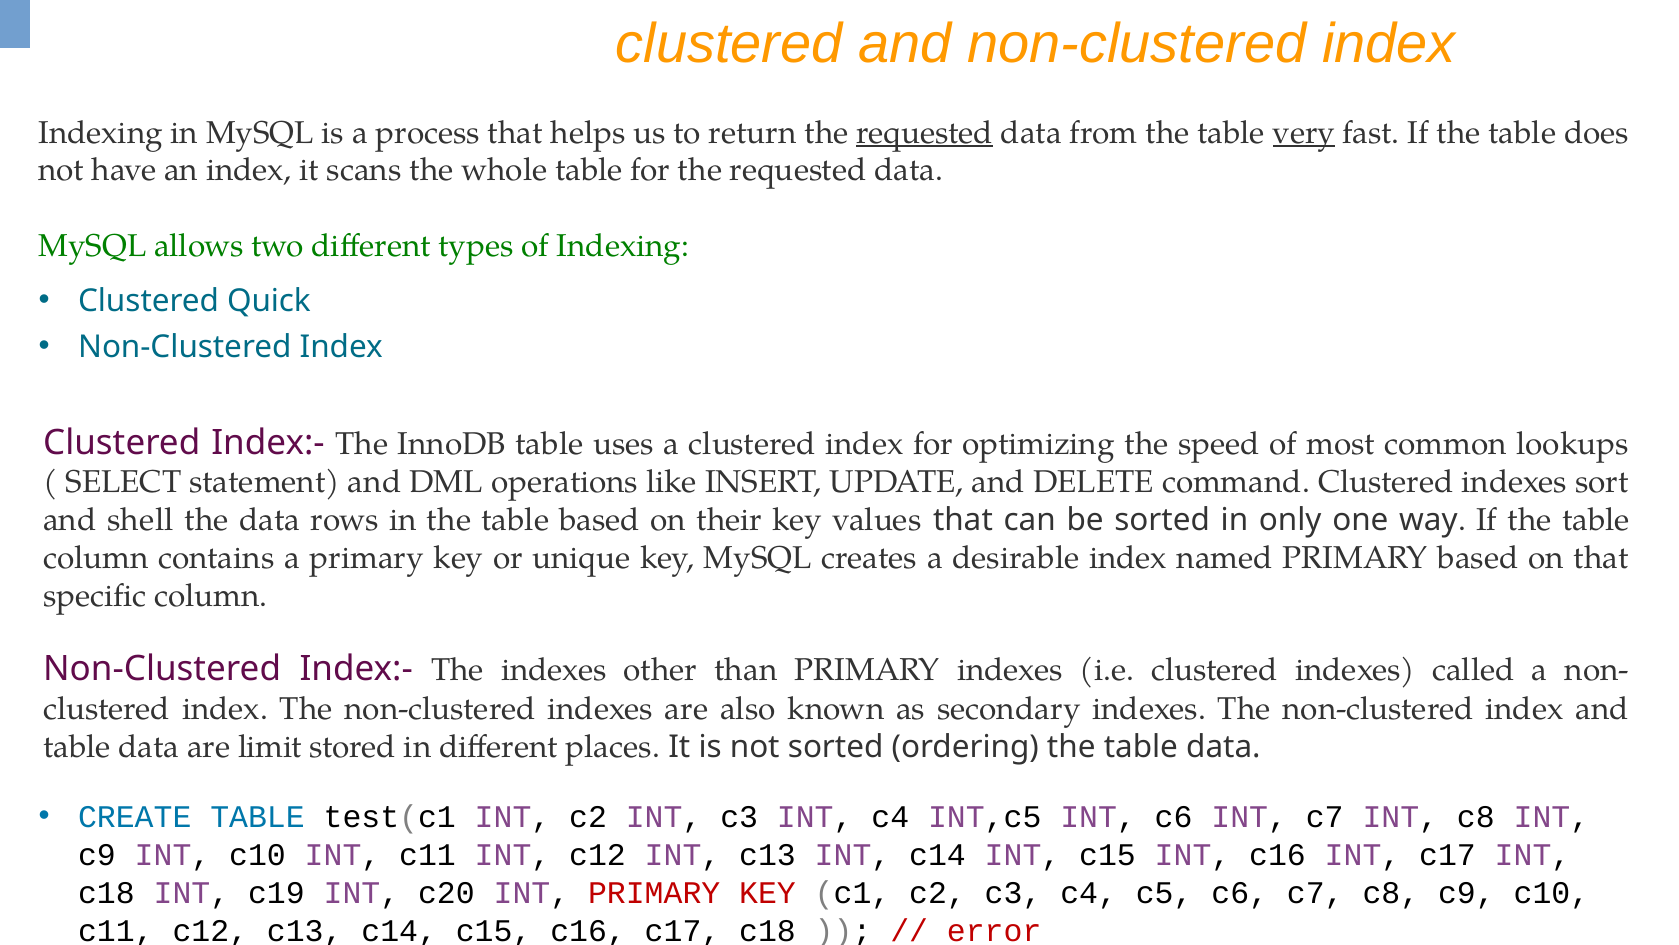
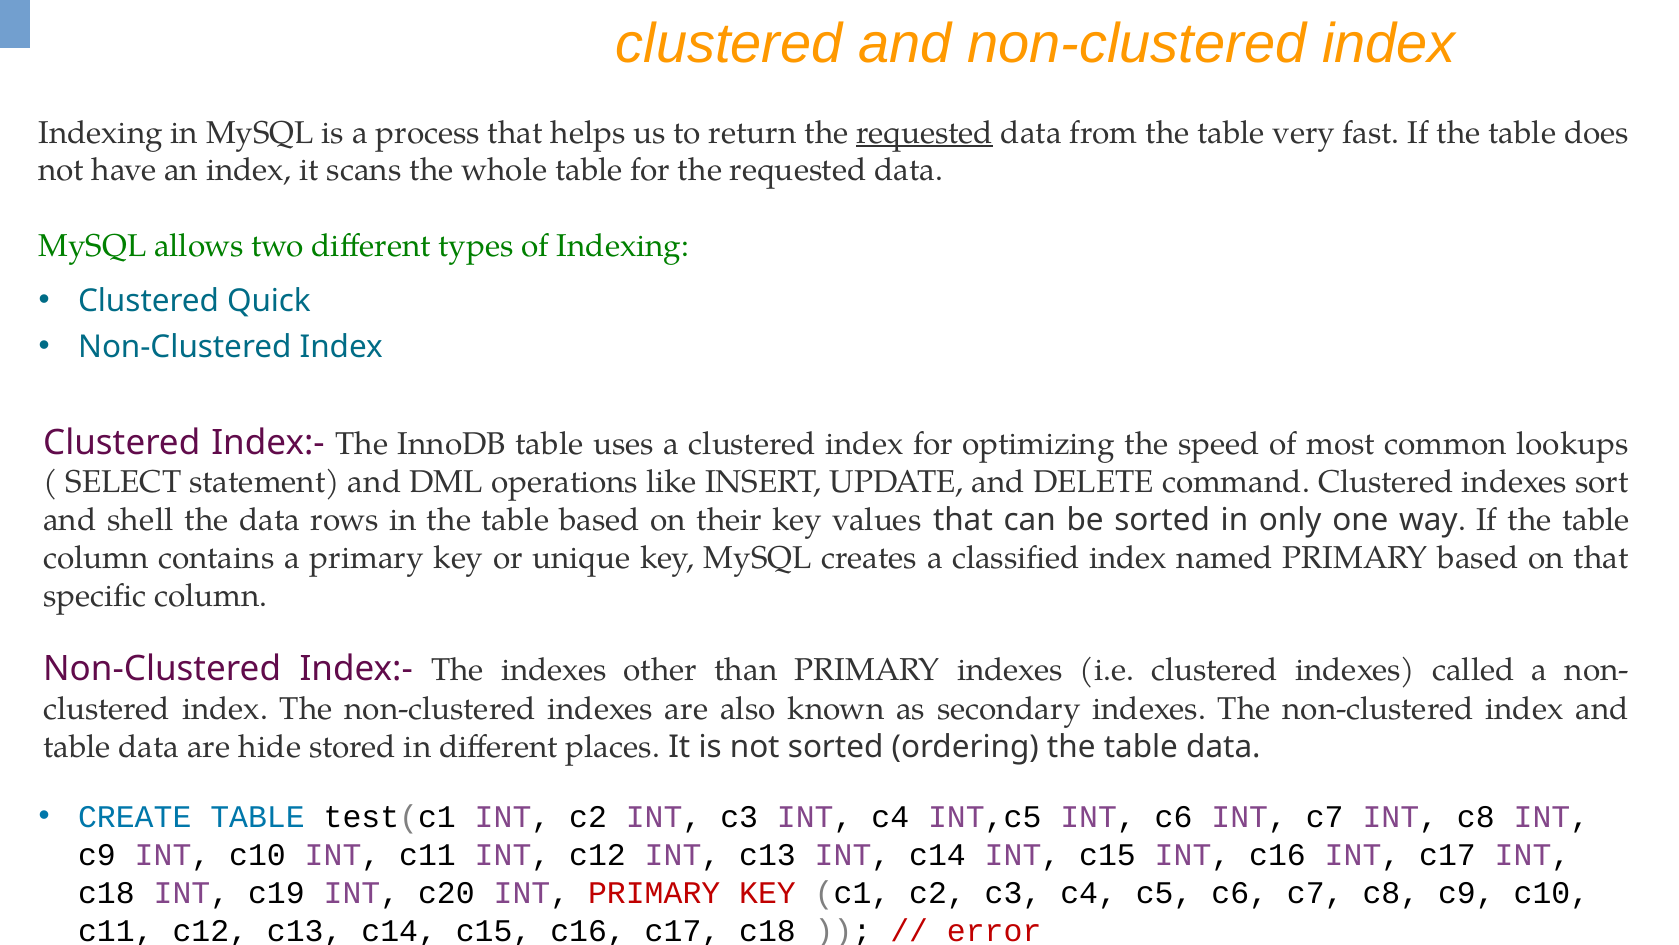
very underline: present -> none (1304, 133)
desirable: desirable -> classified (1016, 558)
limit: limit -> hide (270, 746)
